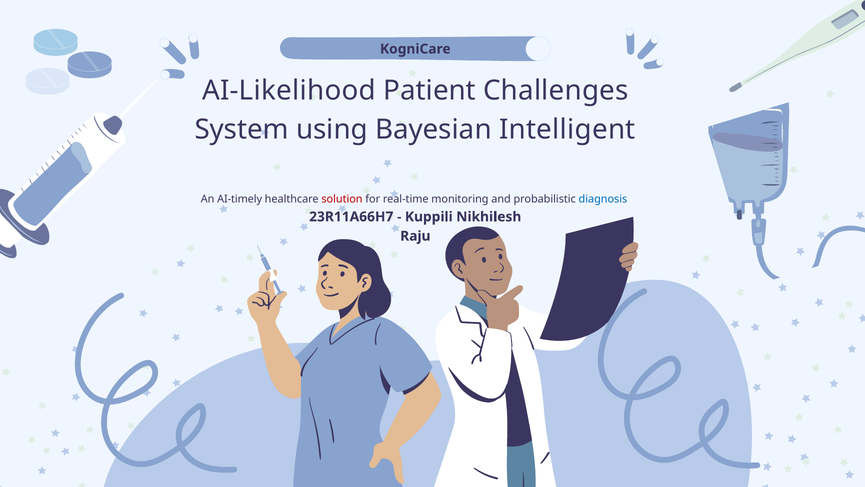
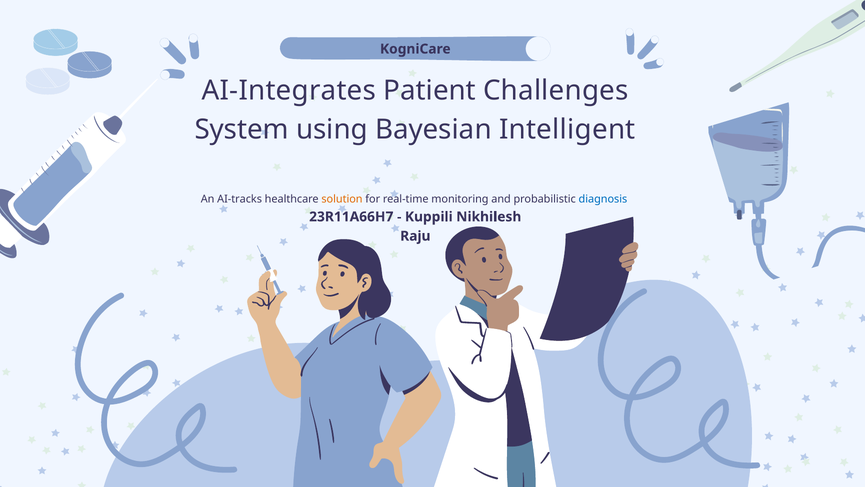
AI-Likelihood: AI-Likelihood -> AI-Integrates (289, 91)
AI-timely: AI-timely -> AI-tracks (240, 199)
solution colour: red -> orange (342, 199)
